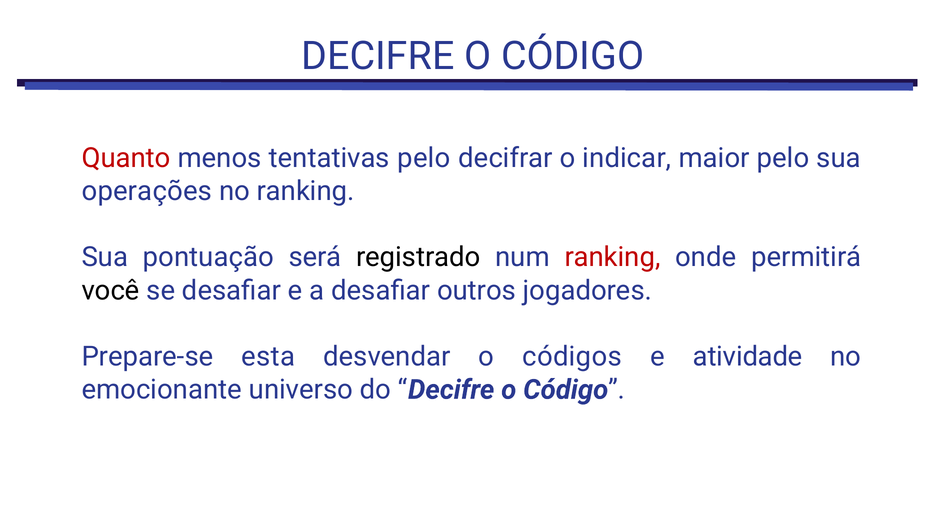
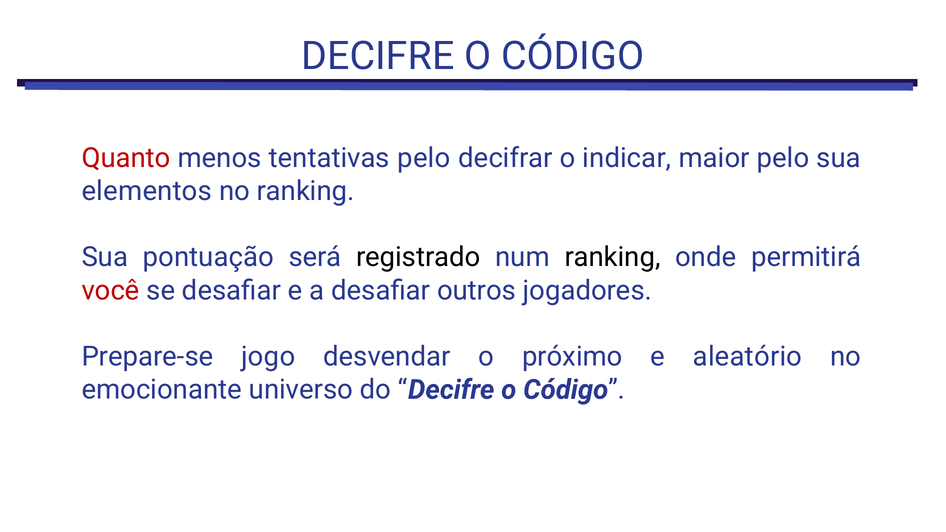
operações: operações -> elementos (147, 191)
ranking colour: red -> black (613, 257)
você colour: black -> red (111, 290)
esta: esta -> jogo (268, 357)
códigos: códigos -> próximo (572, 357)
atividade: atividade -> aleatório (748, 357)
